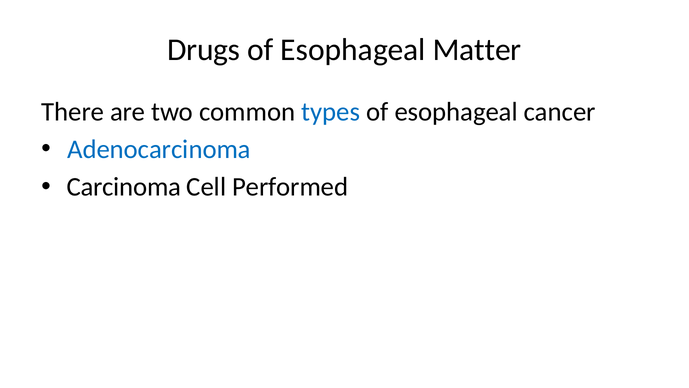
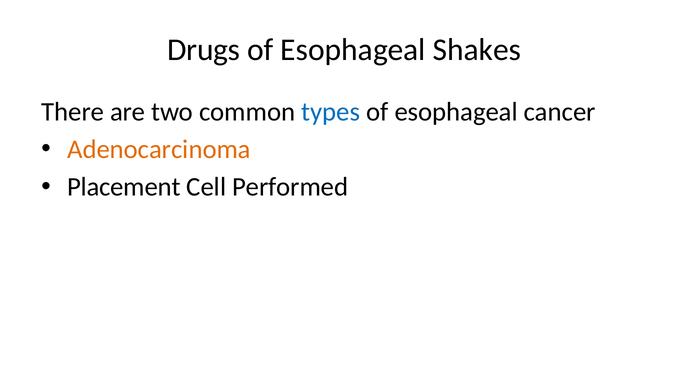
Matter: Matter -> Shakes (477, 50)
Adenocarcinoma colour: blue -> orange (159, 149)
Carcinoma: Carcinoma -> Placement (124, 187)
